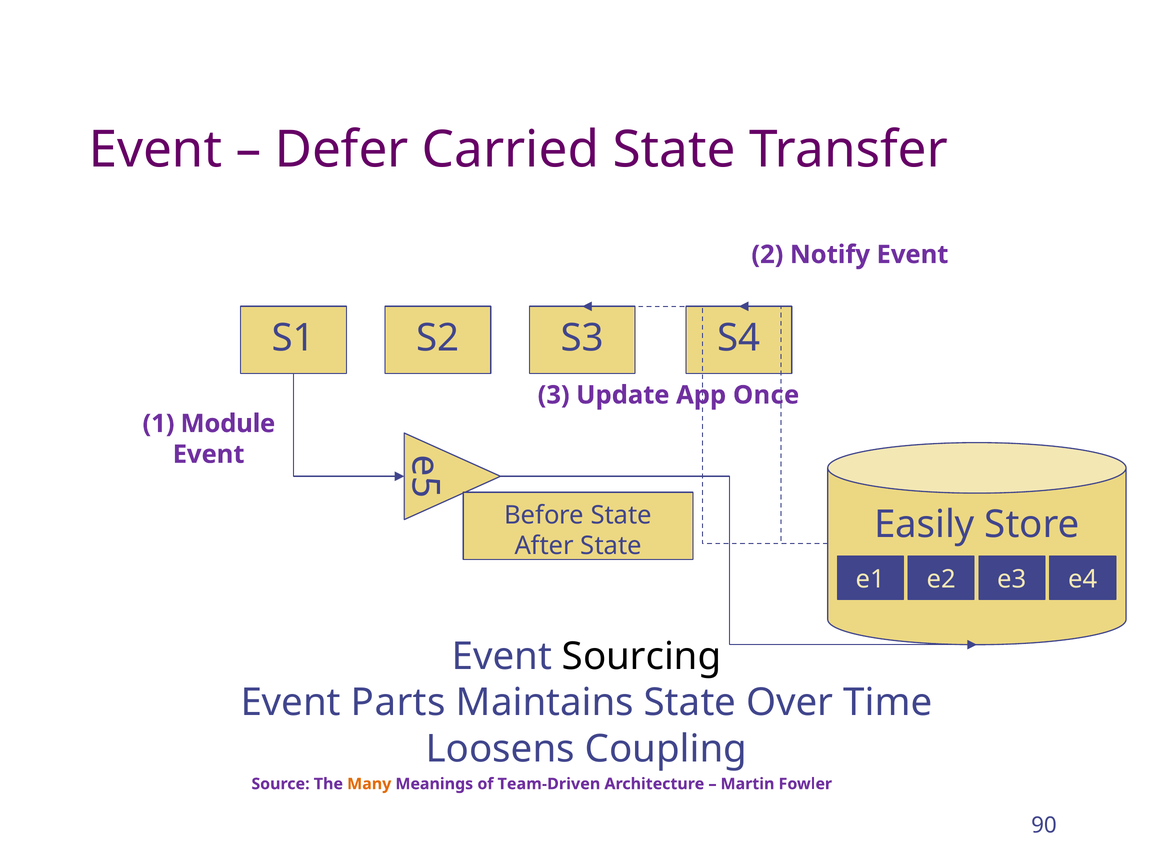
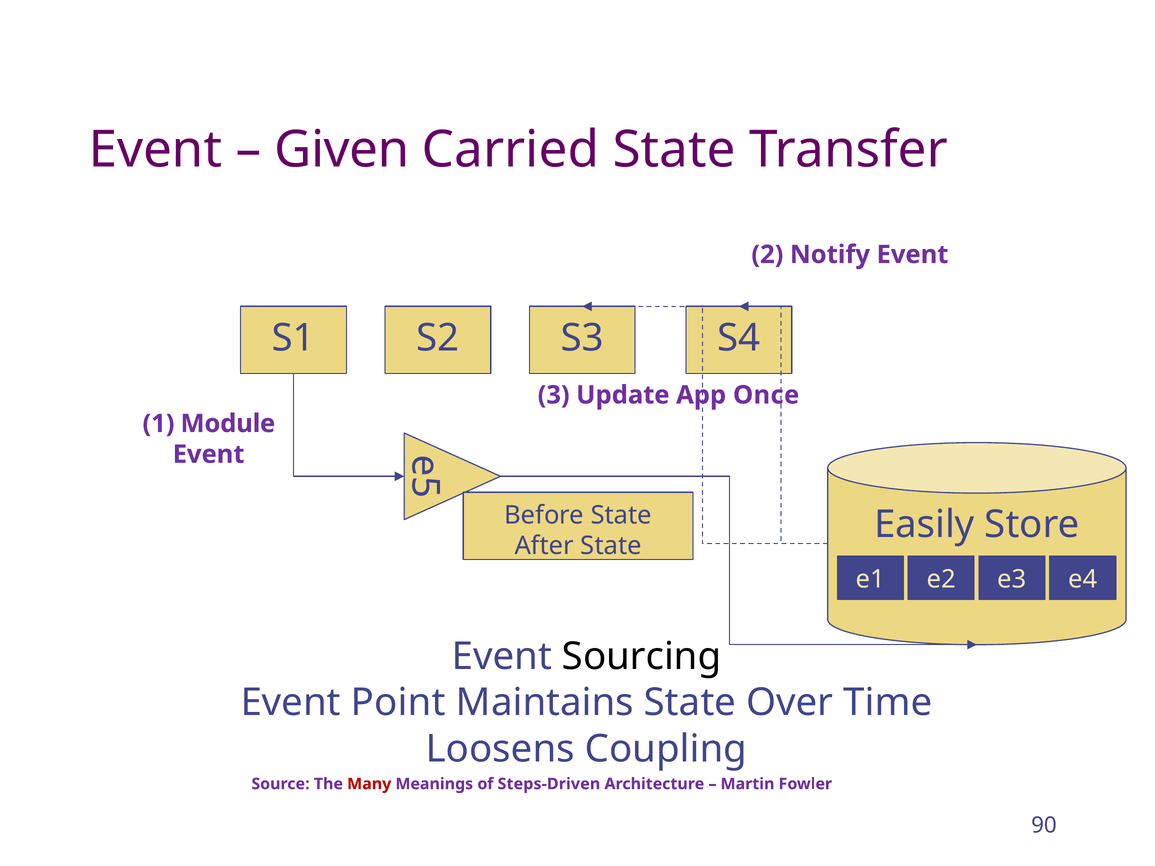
Defer: Defer -> Given (342, 150)
Parts: Parts -> Point (398, 703)
Many colour: orange -> red (369, 784)
Team-Driven: Team-Driven -> Steps-Driven (549, 784)
